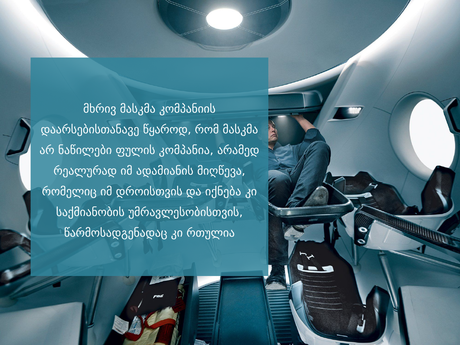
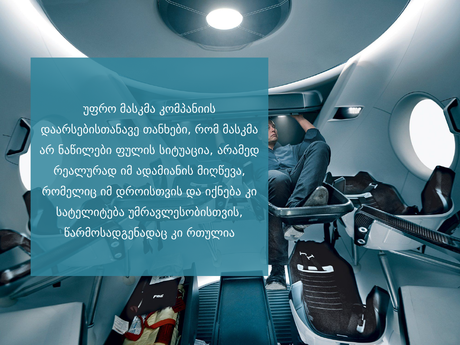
მხრივ: მხრივ -> უფრო (100, 109)
წყაროდ: წყაროდ -> თანხები (167, 130)
კომპანია: კომპანია -> სიტუაცია (186, 150)
საქმიანობის: საქმიანობის -> სატელიტება (90, 212)
